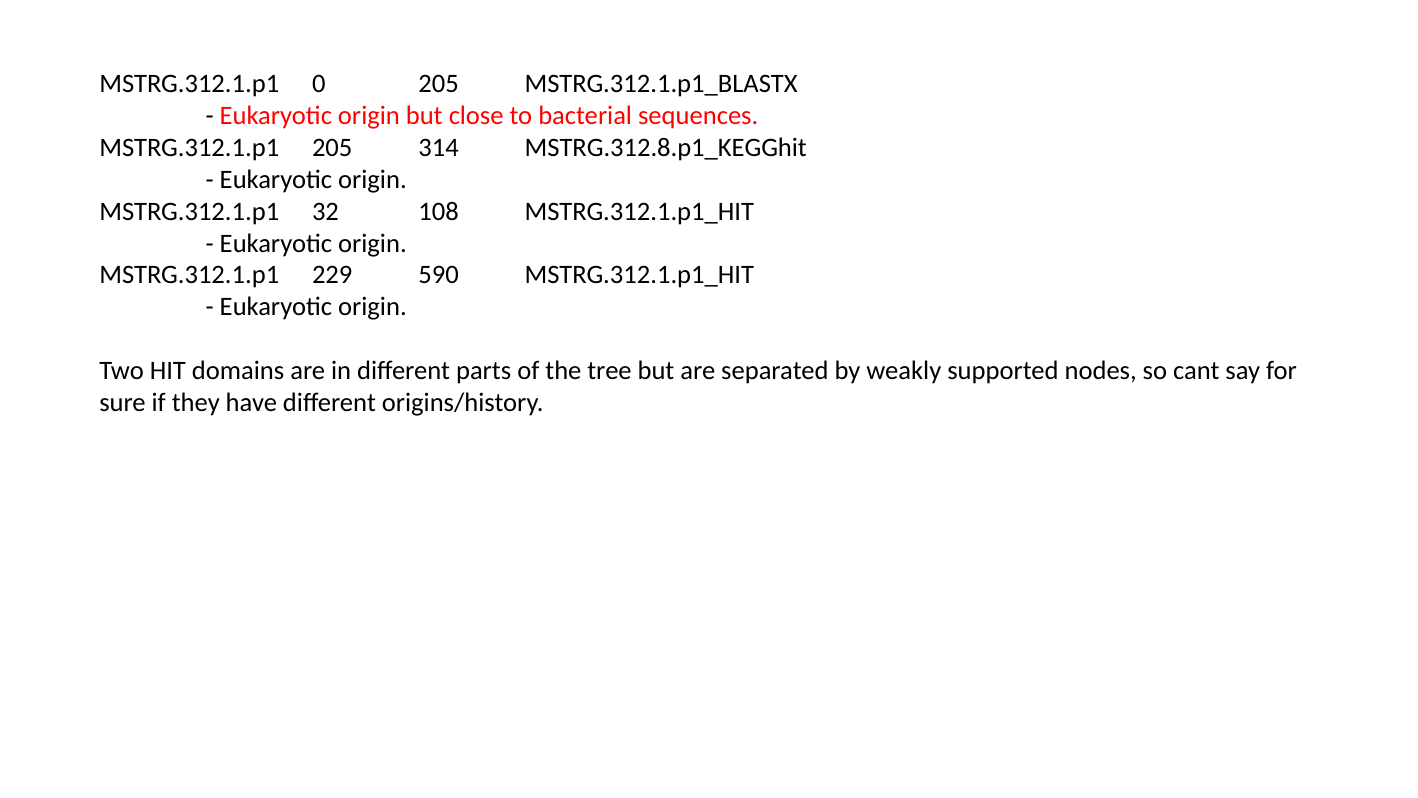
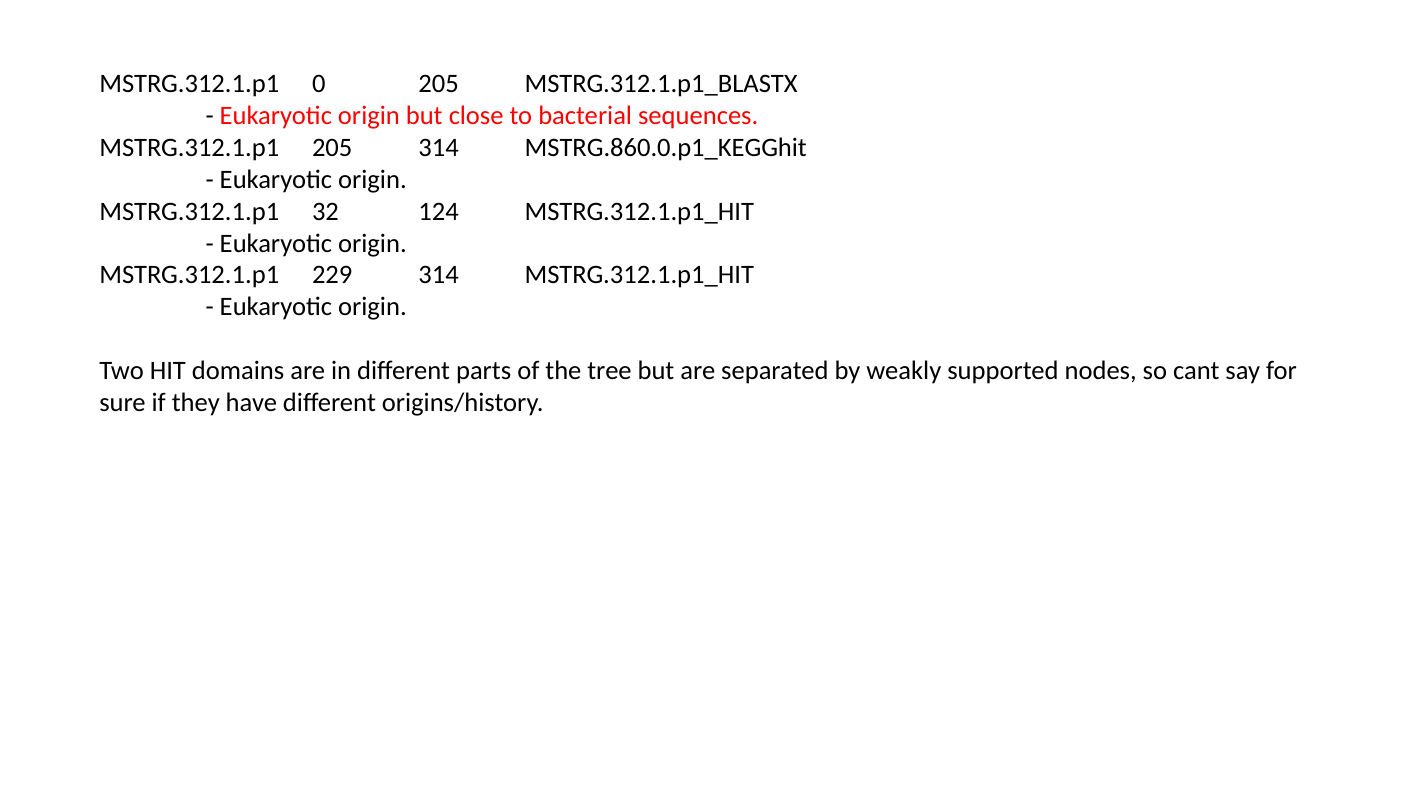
MSTRG.312.8.p1_KEGGhit: MSTRG.312.8.p1_KEGGhit -> MSTRG.860.0.p1_KEGGhit (666, 147)
108: 108 -> 124 (439, 211)
229 590: 590 -> 314 (439, 275)
